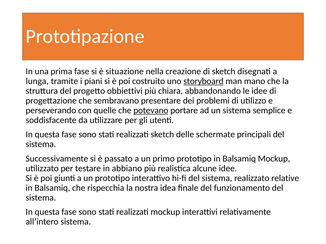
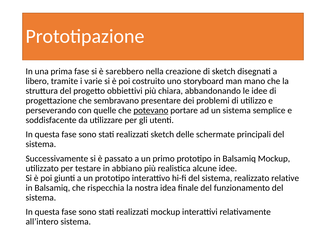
situazione: situazione -> sarebbero (125, 72)
lunga: lunga -> libero (37, 81)
piani: piani -> varie (93, 81)
storyboard underline: present -> none (203, 81)
